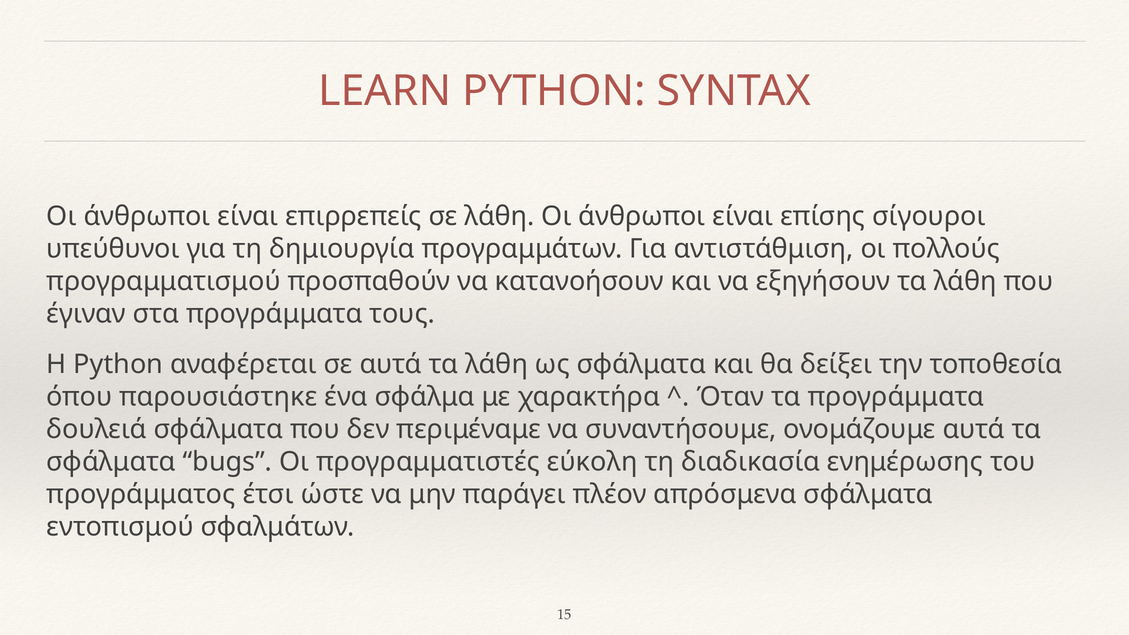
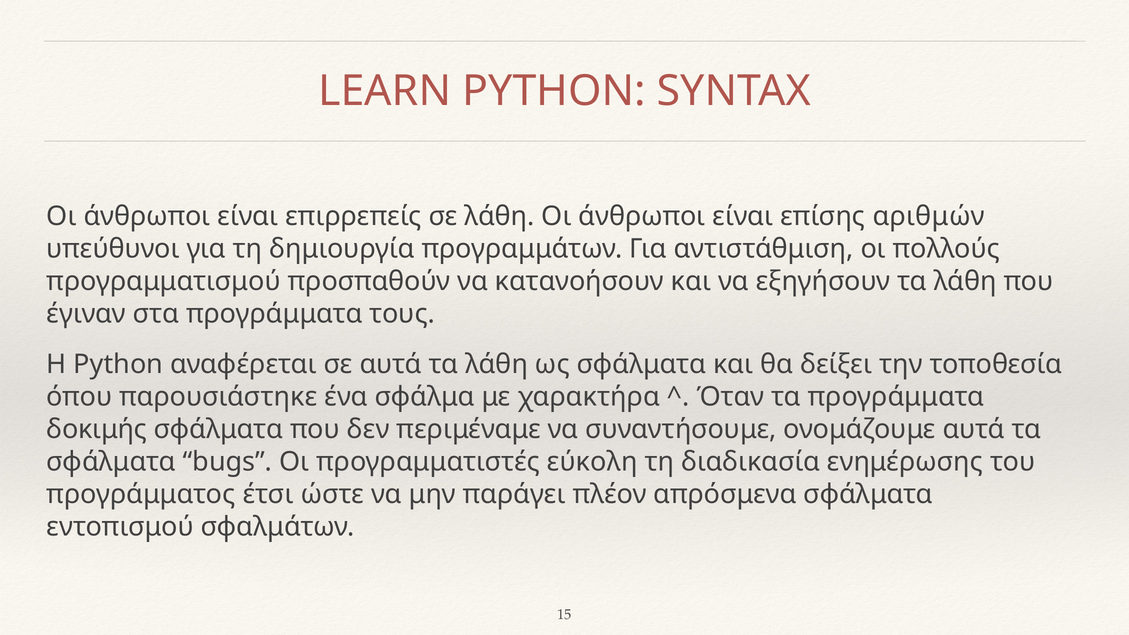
σίγουροι: σίγουροι -> αριθμών (929, 216)
δουλειά: δουλειά -> δοκιμής (97, 429)
